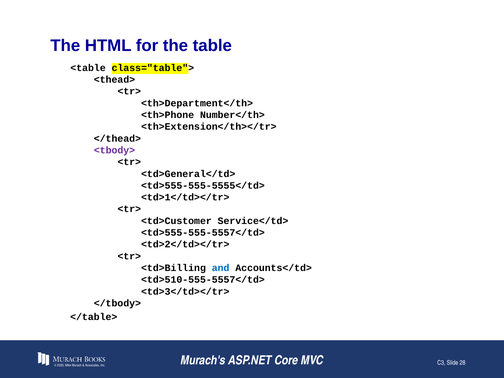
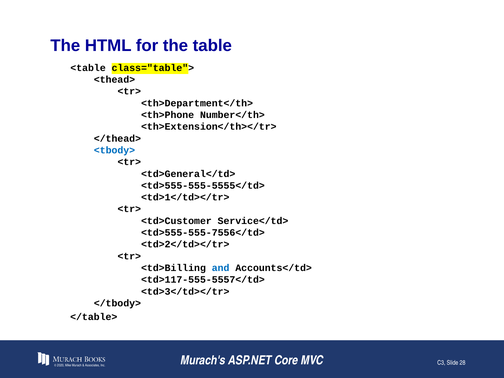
<tbody> colour: purple -> blue (114, 150)
<td>555-555-5557</td>: <td>555-555-5557</td> -> <td>555-555-7556</td> (203, 233)
<td>510-555-5557</td>: <td>510-555-5557</td> -> <td>117-555-5557</td> (203, 280)
